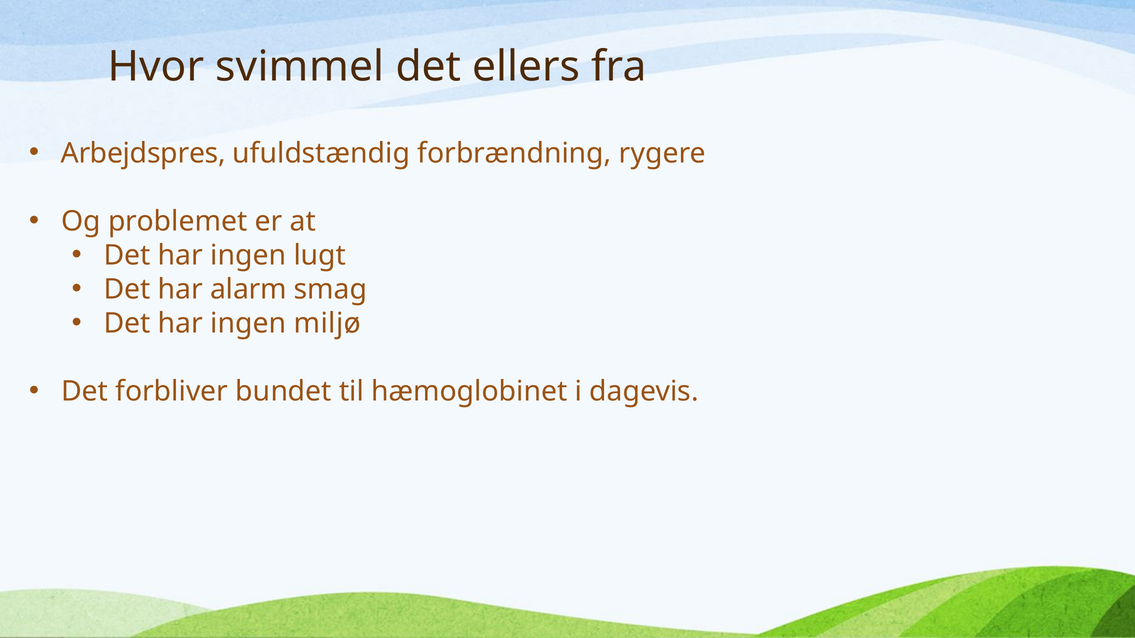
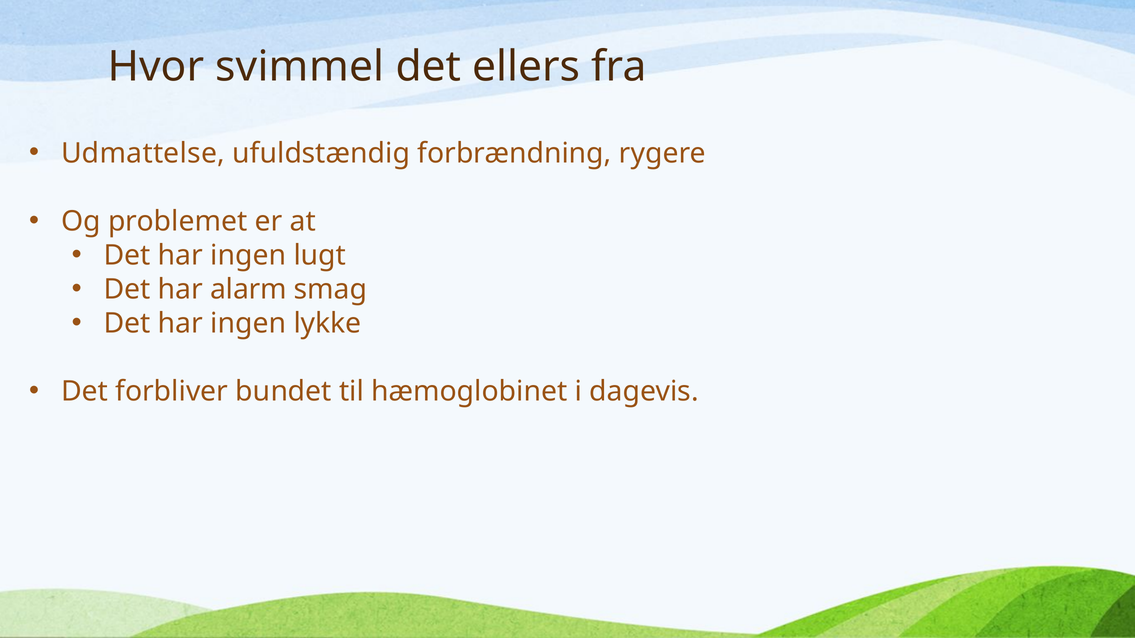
Arbejdspres: Arbejdspres -> Udmattelse (143, 153)
miljø: miljø -> lykke (328, 324)
